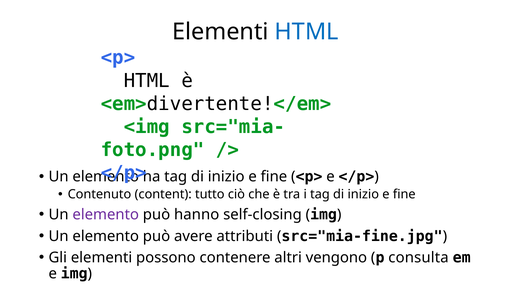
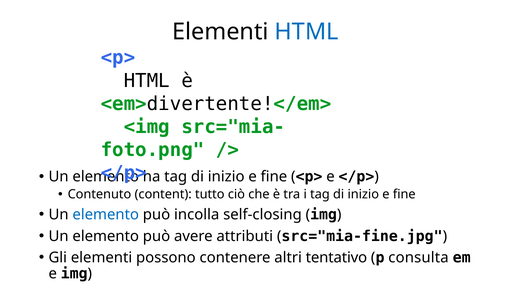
elemento colour: purple -> blue (106, 214)
hanno: hanno -> incolla (197, 214)
vengono: vengono -> tentativo (336, 257)
